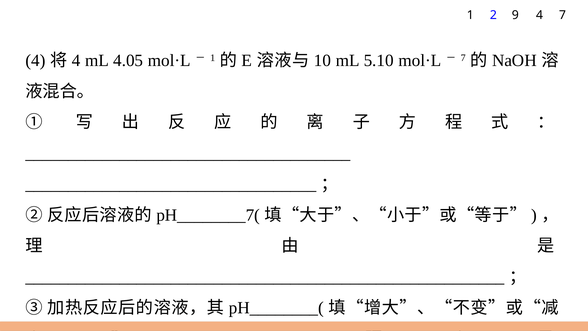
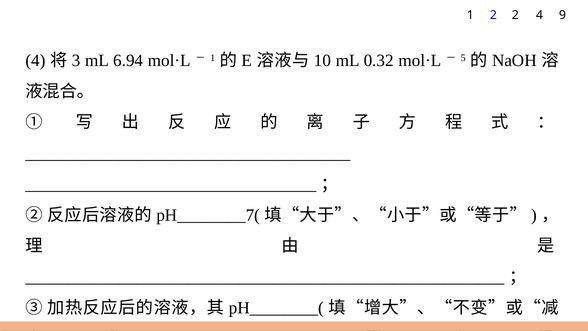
2 9: 9 -> 2 (515, 15)
4 7: 7 -> 9 (562, 15)
4: 4 -> 3 (76, 60)
4.05: 4.05 -> 6.94 (128, 60)
5.10: 5.10 -> 0.32 (379, 60)
7: 7 -> 5 (463, 58)
